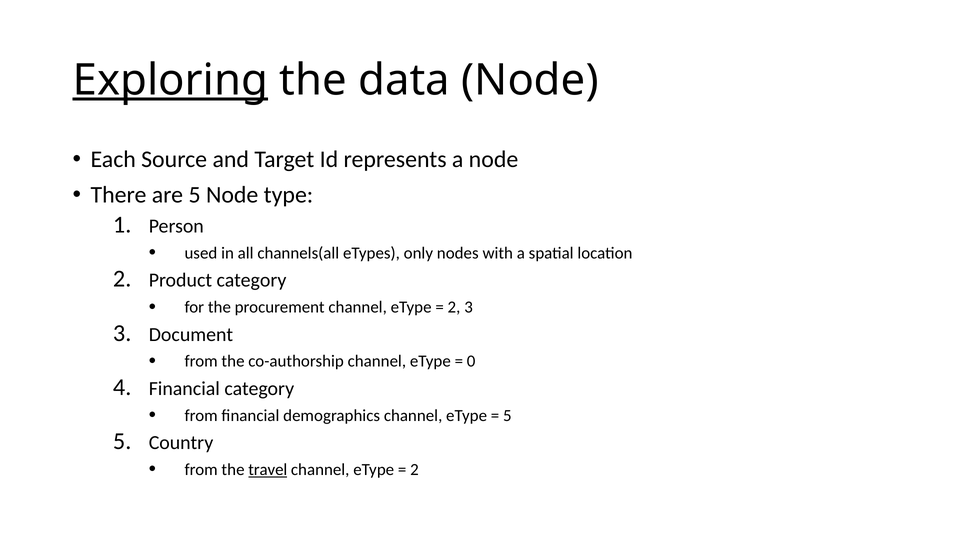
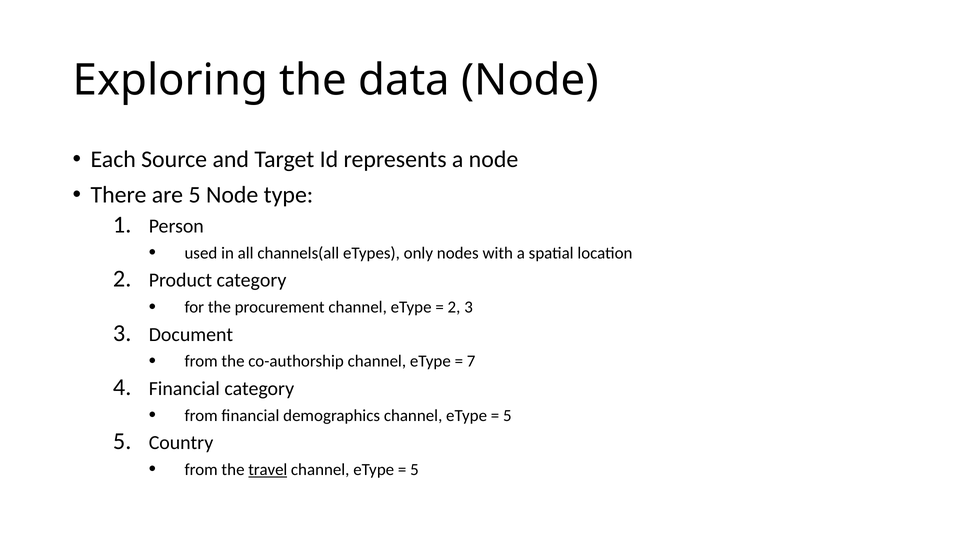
Exploring underline: present -> none (170, 80)
0: 0 -> 7 (471, 361)
2: 2 -> 5 (414, 469)
